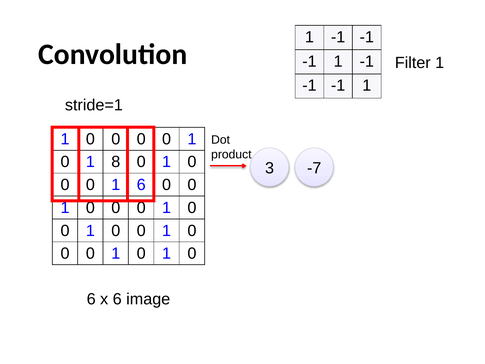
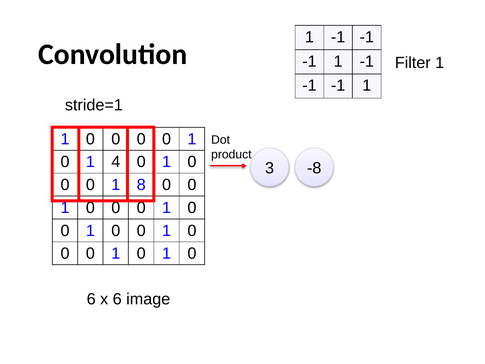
8: 8 -> 4 (116, 162)
-7: -7 -> -8 (314, 168)
1 6: 6 -> 8 (141, 185)
